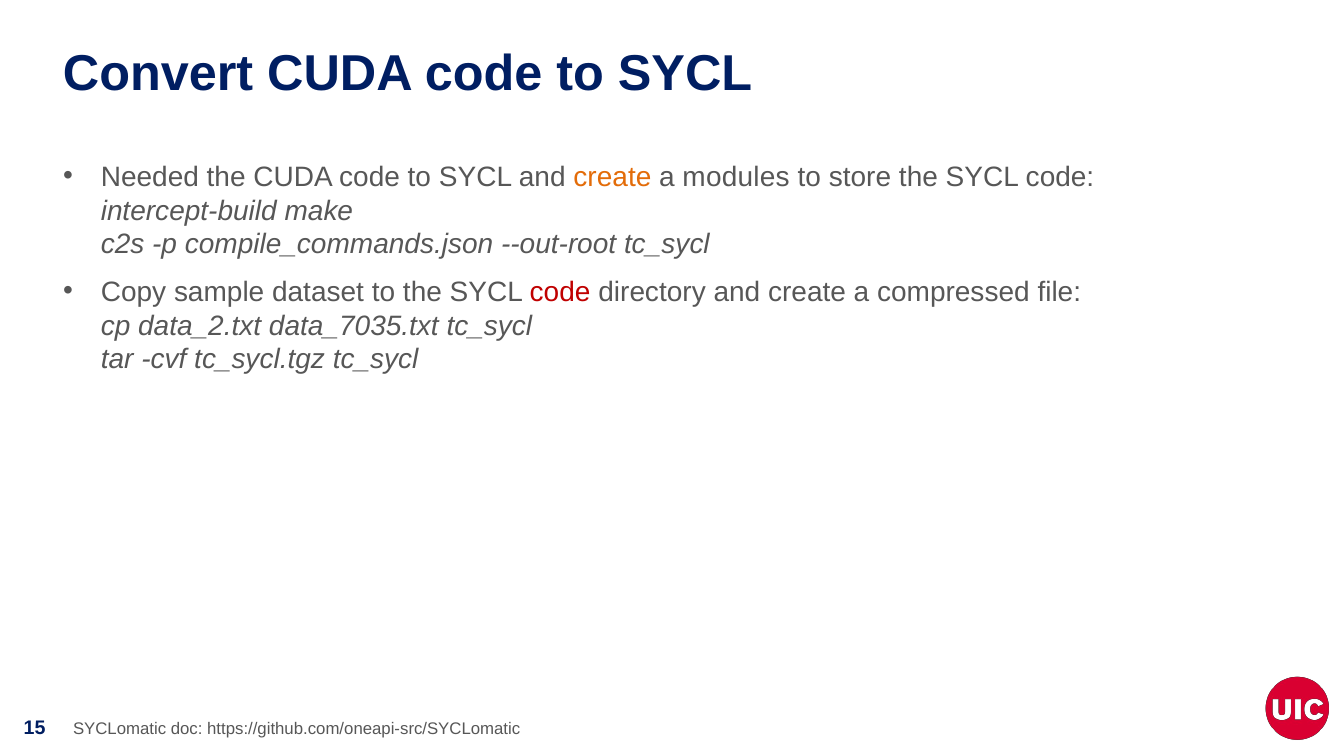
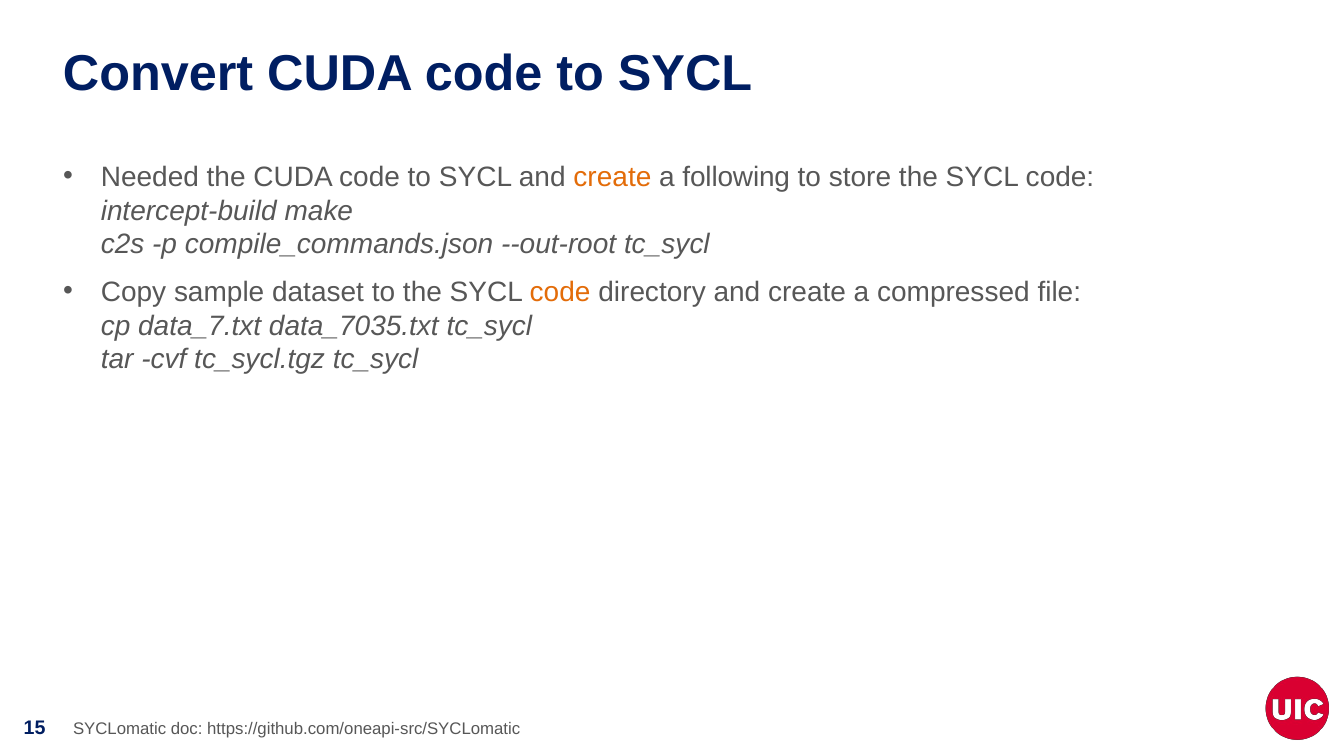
modules: modules -> following (736, 177)
code colour: red -> orange (560, 292)
data_2.txt: data_2.txt -> data_7.txt (200, 326)
